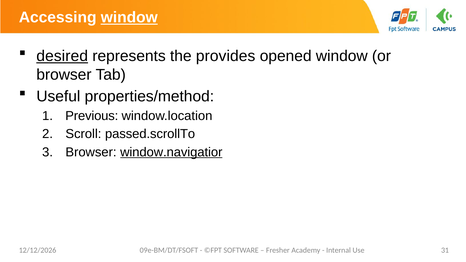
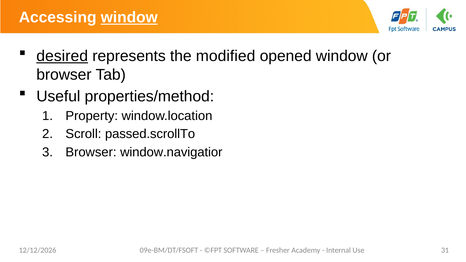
provides: provides -> modified (226, 56)
Previous: Previous -> Property (92, 116)
window.navigatior underline: present -> none (171, 152)
